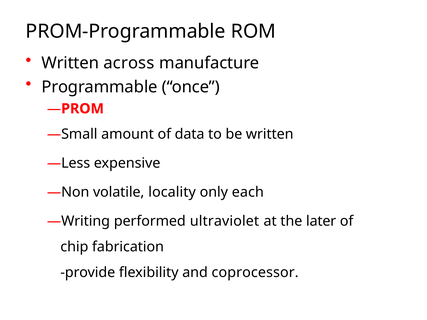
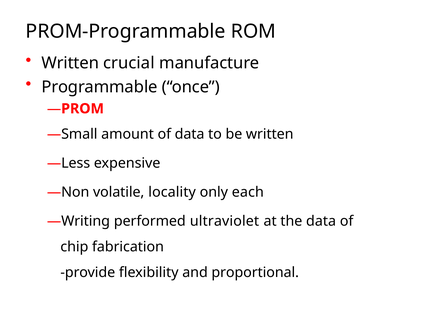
across: across -> crucial (129, 63)
the later: later -> data (321, 221)
coprocessor: coprocessor -> proportional (255, 273)
